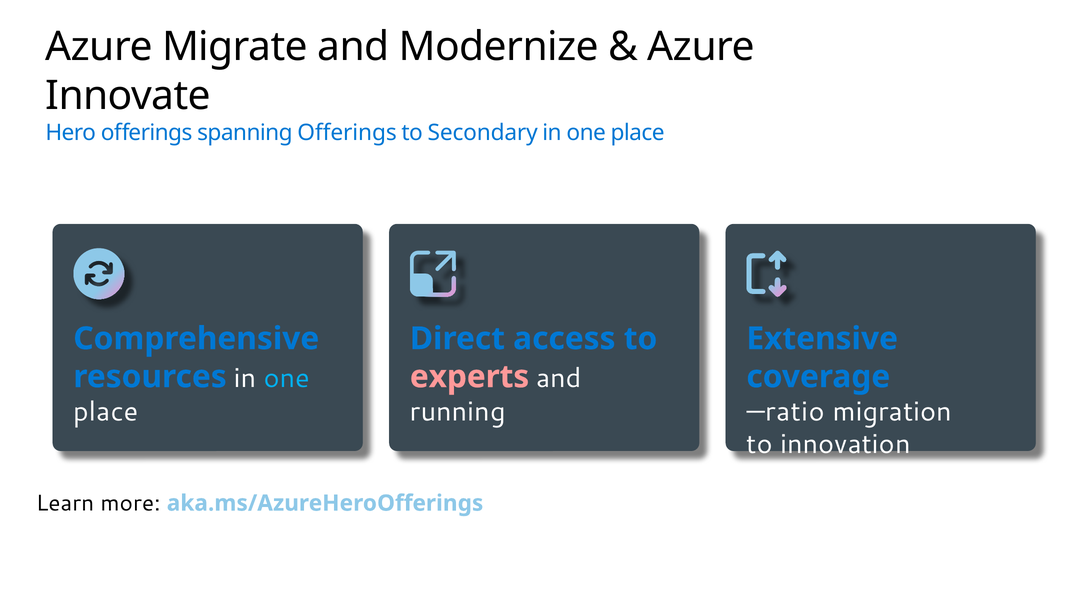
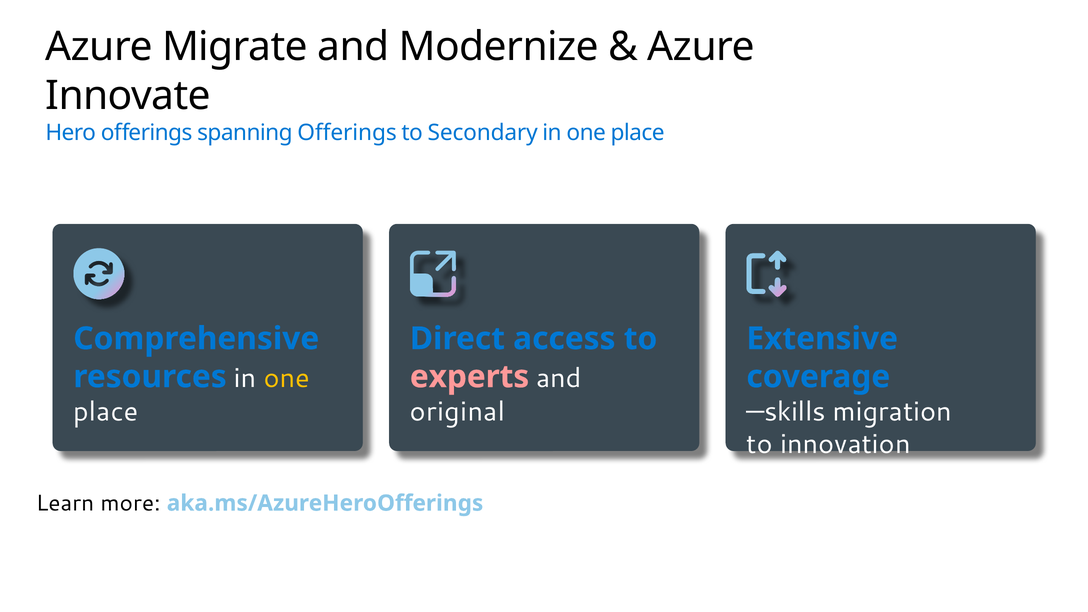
one colour: light blue -> yellow (287, 378)
running: running -> original (458, 412)
—ratio: —ratio -> —skills (786, 412)
